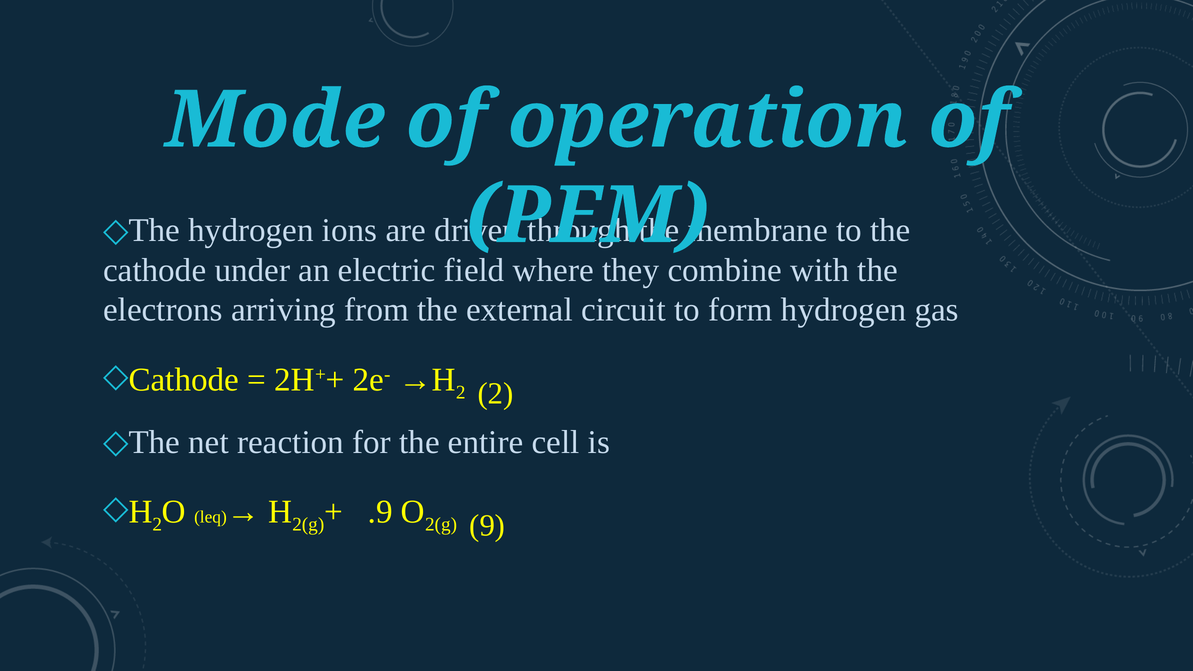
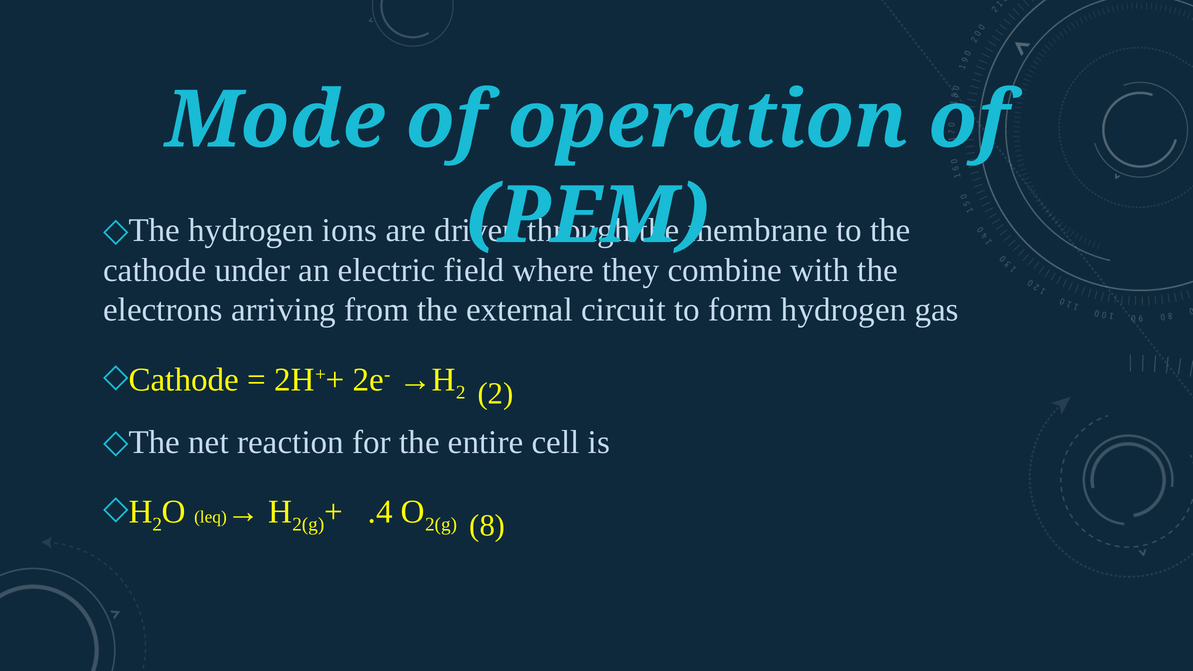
.9: .9 -> .4 (380, 512)
9: 9 -> 8 (487, 526)
